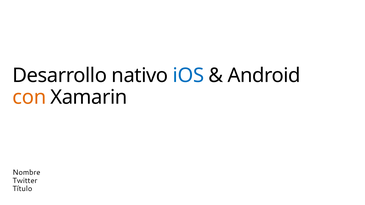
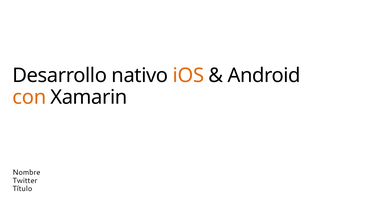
iOS colour: blue -> orange (188, 76)
